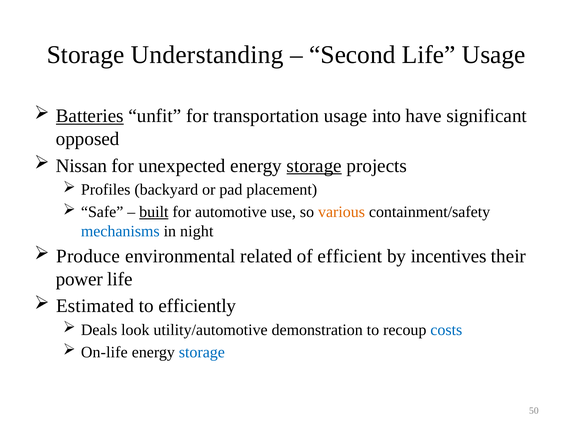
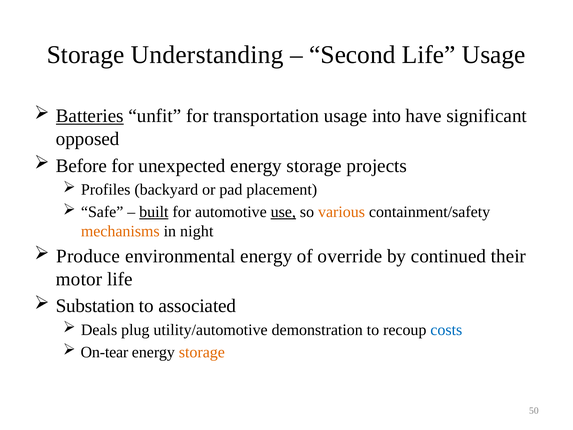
Nissan: Nissan -> Before (81, 166)
storage underline: present -> none (314, 166)
use underline: none -> present (283, 212)
mechanisms colour: blue -> orange (120, 231)
environmental related: related -> energy (266, 256)
efficient: efficient -> override (350, 256)
incentives: incentives -> continued (449, 256)
power: power -> motor (79, 279)
Estimated: Estimated -> Substation (95, 306)
efficiently: efficiently -> associated (197, 306)
look: look -> plug (135, 330)
On-life: On-life -> On-tear (104, 352)
storage colour: blue -> orange (202, 352)
